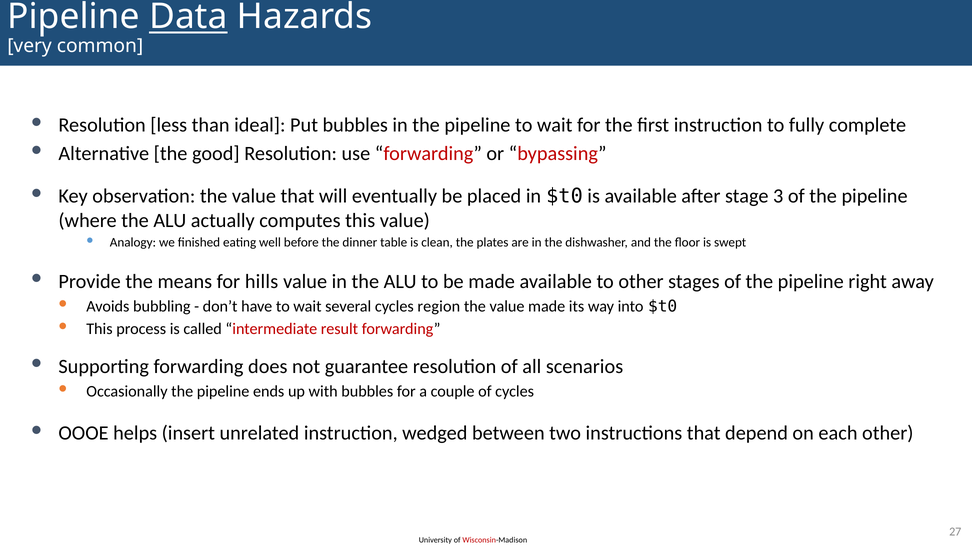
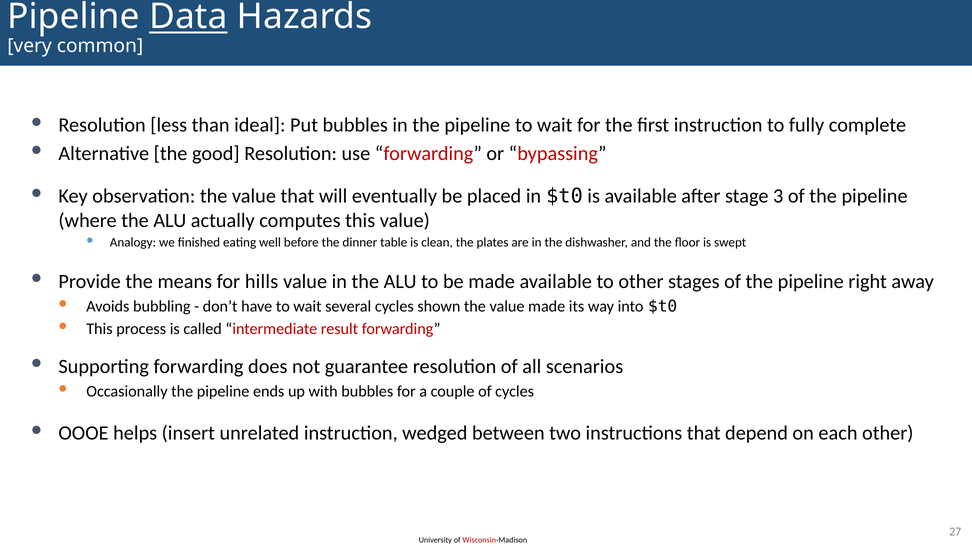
region: region -> shown (439, 306)
